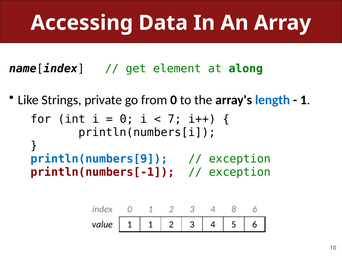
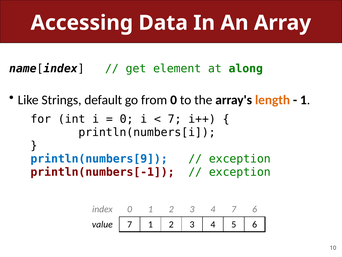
private: private -> default (103, 100)
length colour: blue -> orange (273, 100)
4 8: 8 -> 7 (234, 209)
value 1: 1 -> 7 (130, 224)
